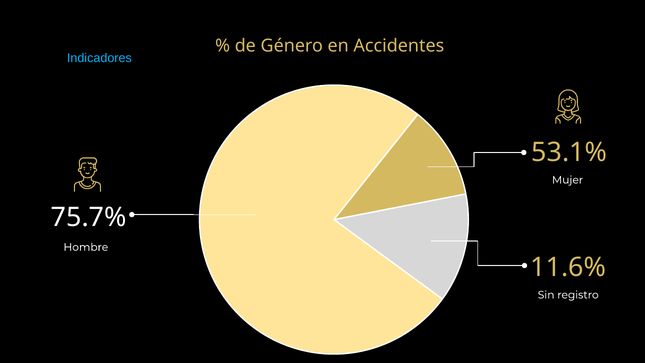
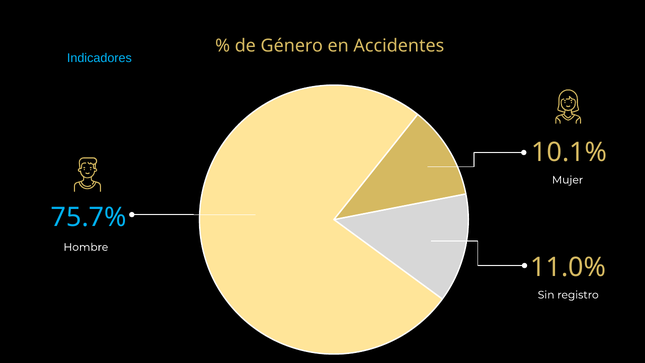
53.1%: 53.1% -> 10.1% (569, 153)
75.7% colour: white -> light blue (89, 217)
11.6%: 11.6% -> 11.0% (568, 267)
